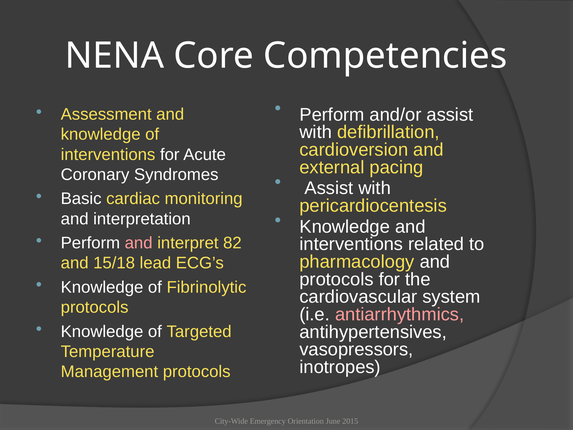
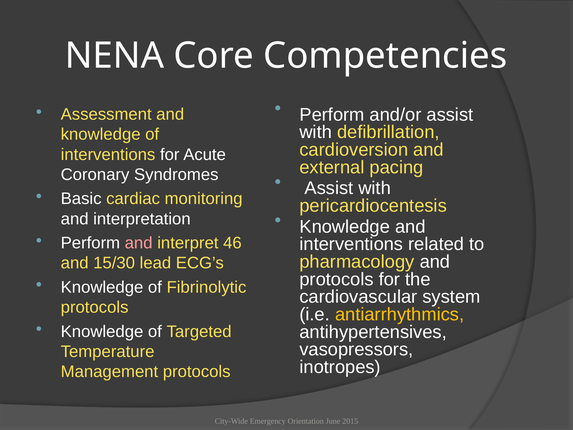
82: 82 -> 46 (232, 243)
15/18: 15/18 -> 15/30 (114, 263)
antiarrhythmics colour: pink -> yellow (400, 314)
